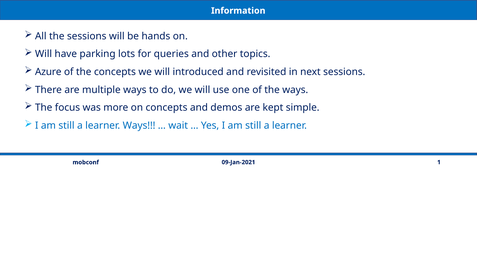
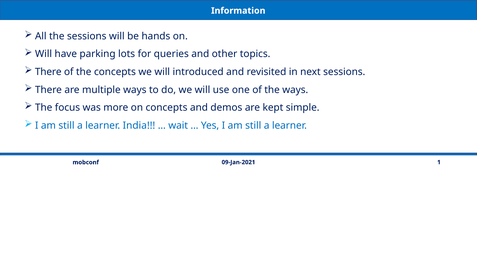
Azure: Azure -> There (48, 72)
learner Ways: Ways -> India (139, 126)
